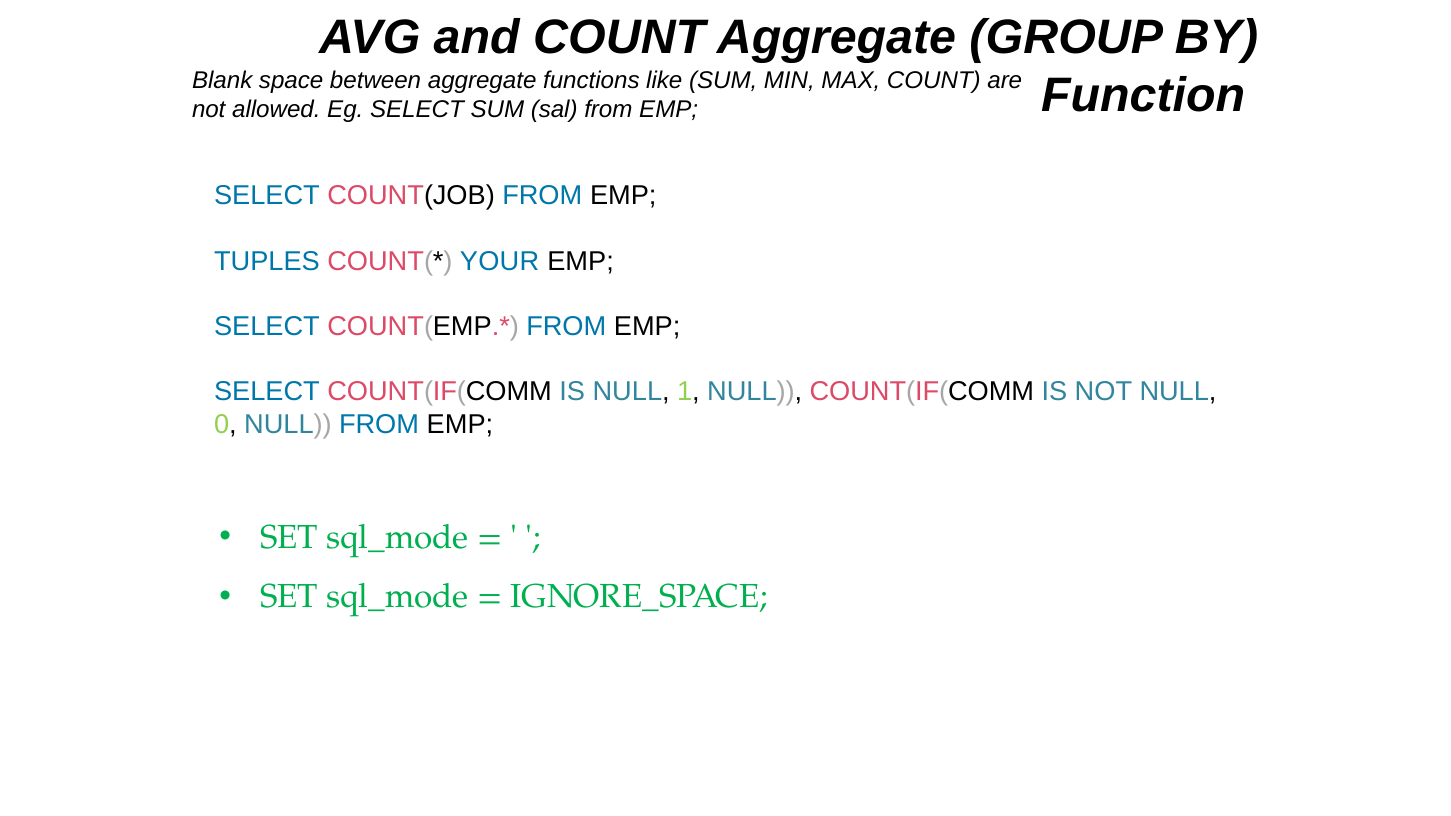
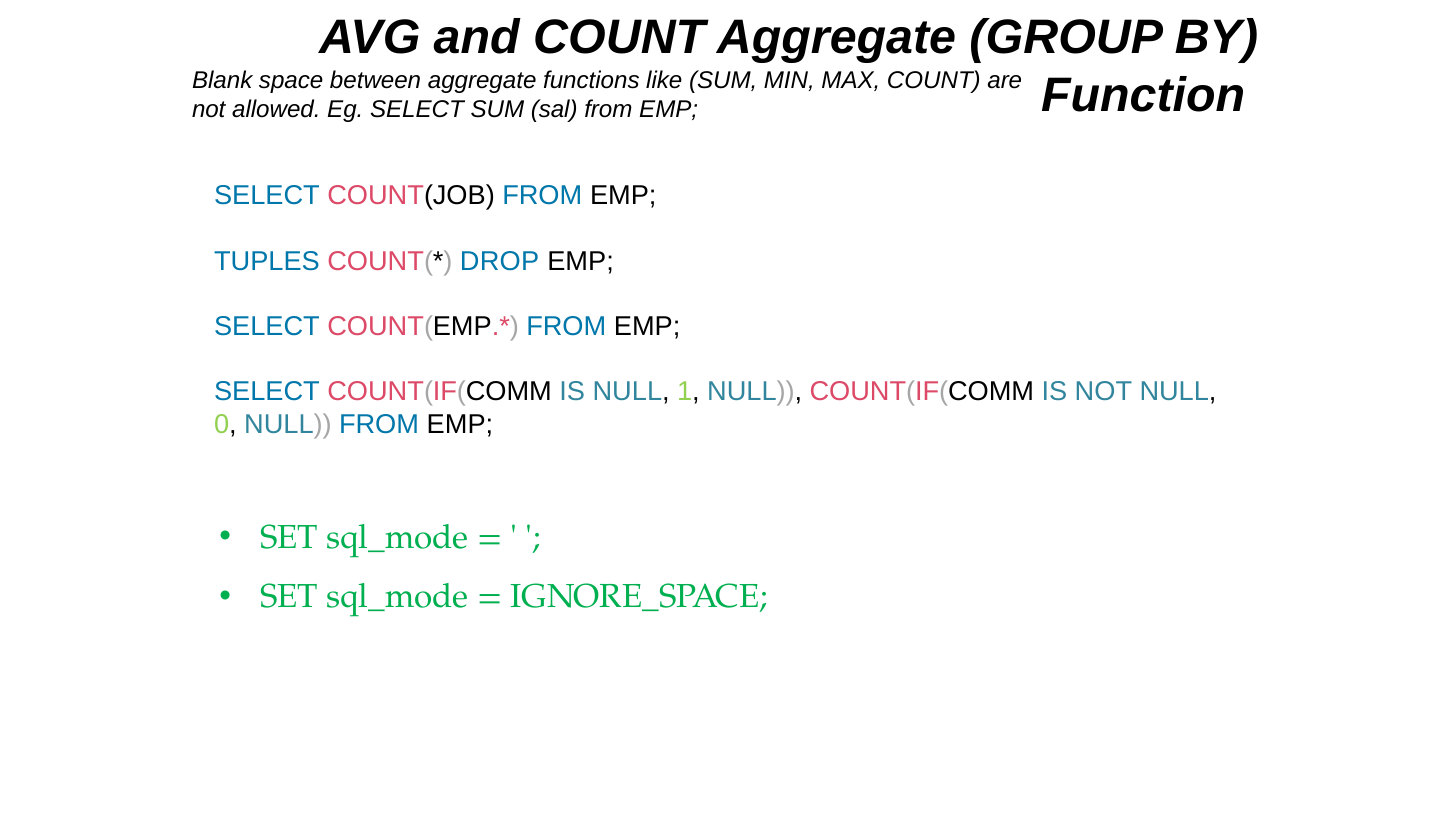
YOUR: YOUR -> DROP (500, 261)
